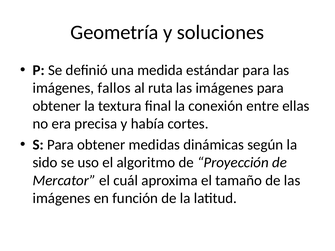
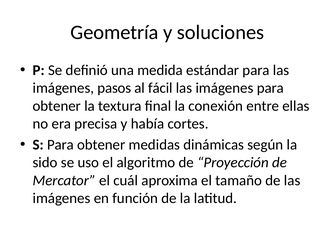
fallos: fallos -> pasos (114, 88)
ruta: ruta -> fácil (160, 88)
